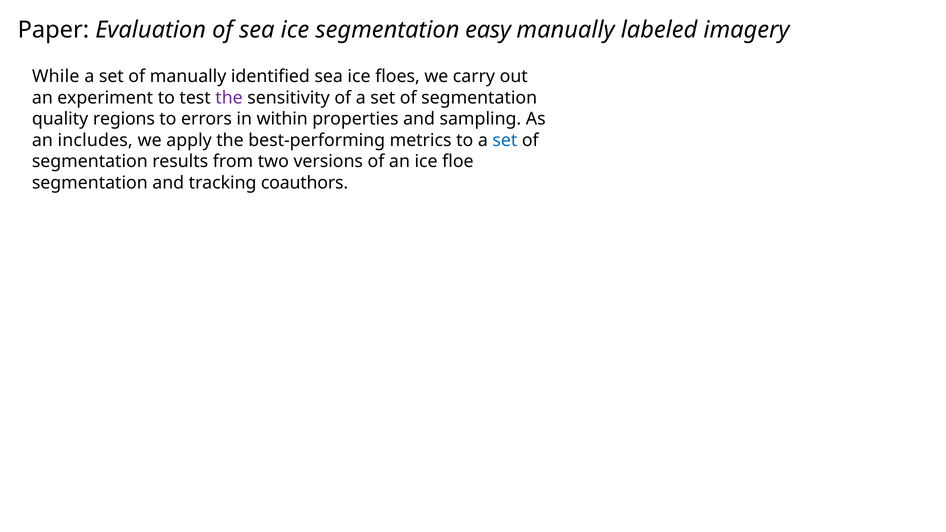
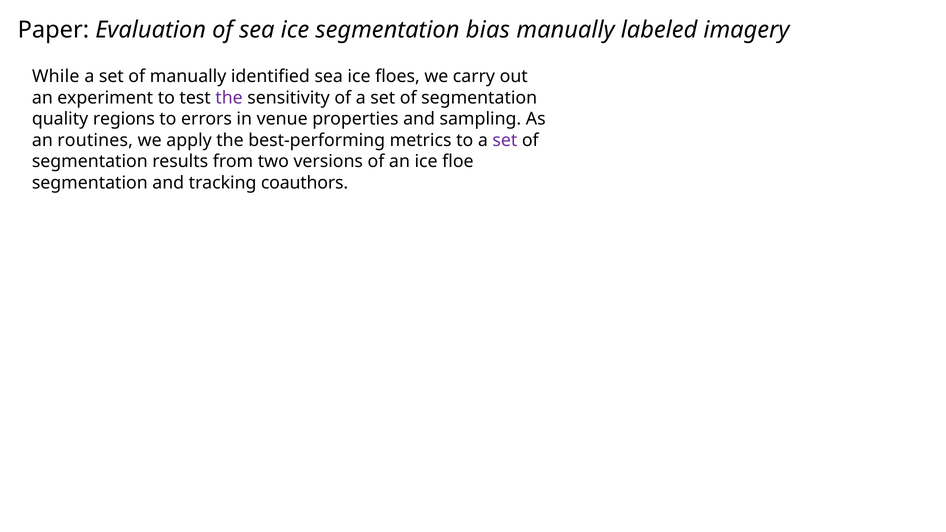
easy: easy -> bias (488, 30)
within: within -> venue (282, 119)
includes: includes -> routines (95, 140)
set colour: blue -> purple (505, 140)
